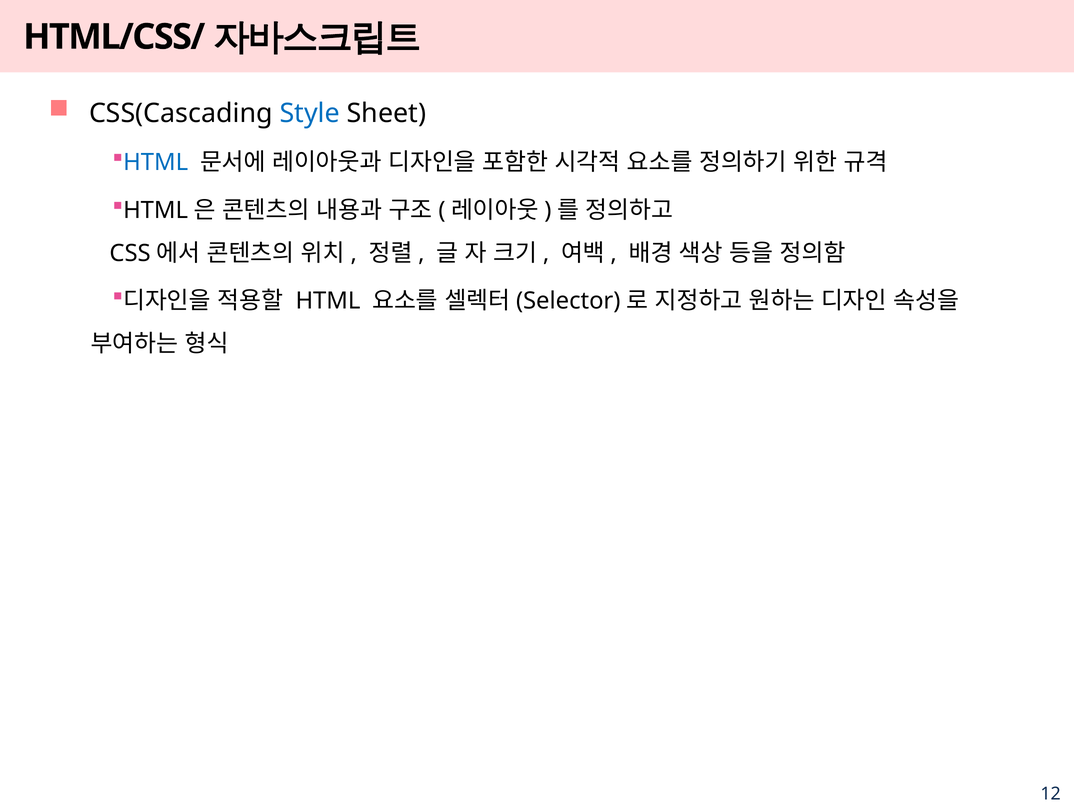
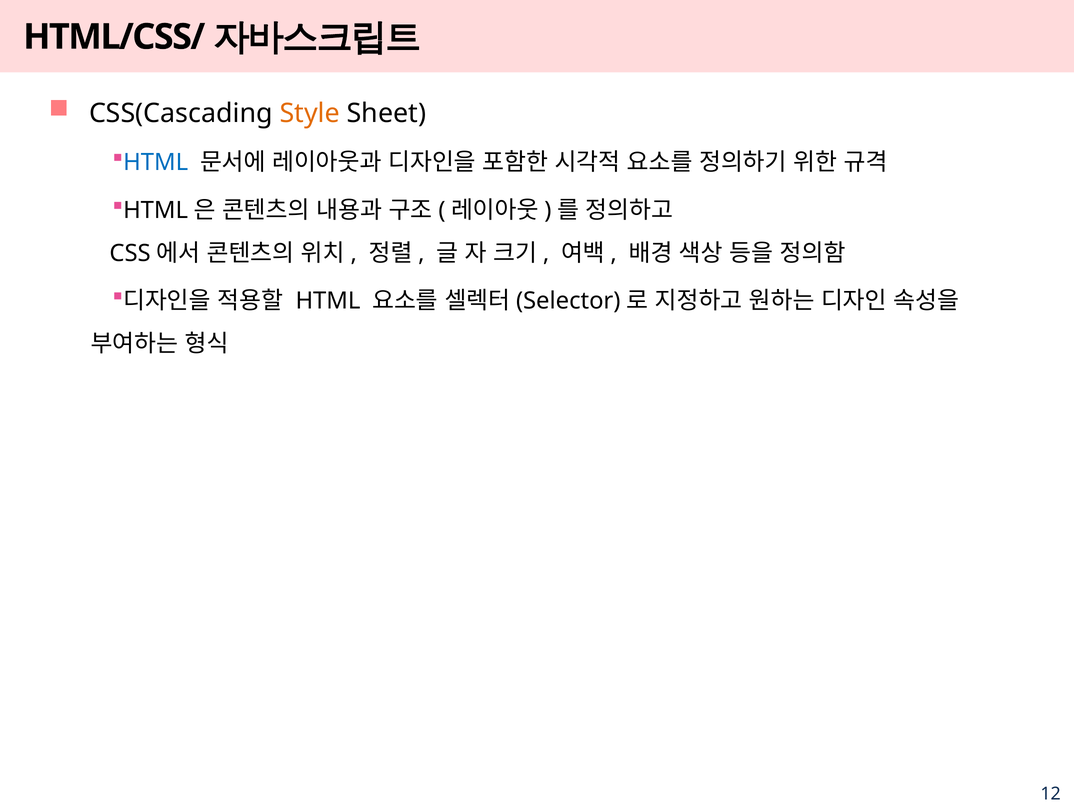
Style colour: blue -> orange (310, 113)
